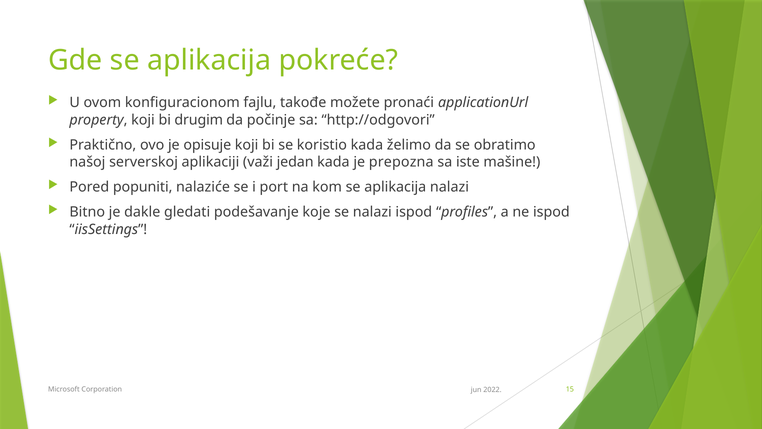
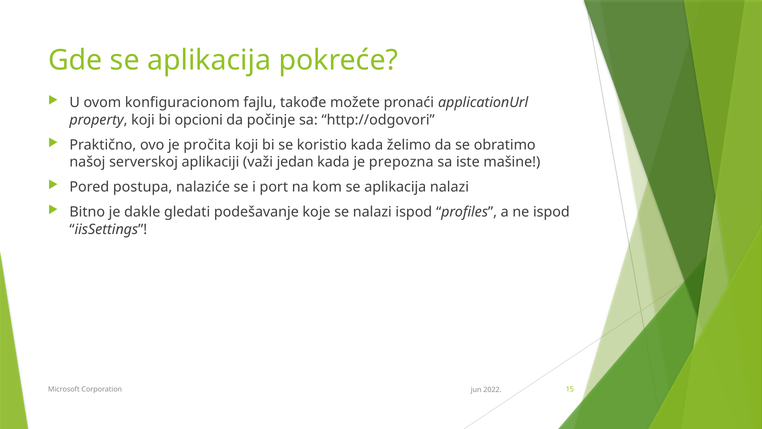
drugim: drugim -> opcioni (199, 120)
opisuje: opisuje -> pročita (207, 145)
popuniti: popuniti -> postupa (143, 187)
